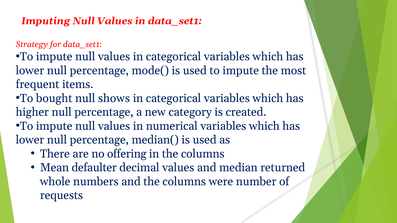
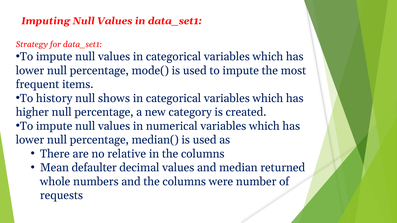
bought: bought -> history (54, 98)
offering: offering -> relative (127, 154)
